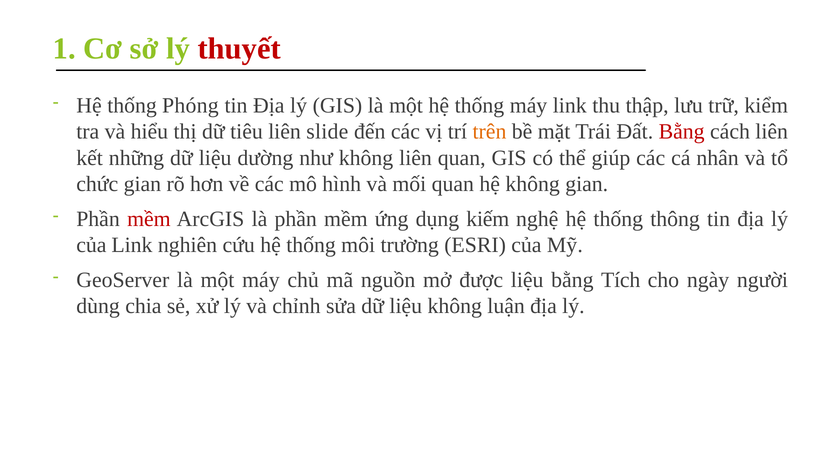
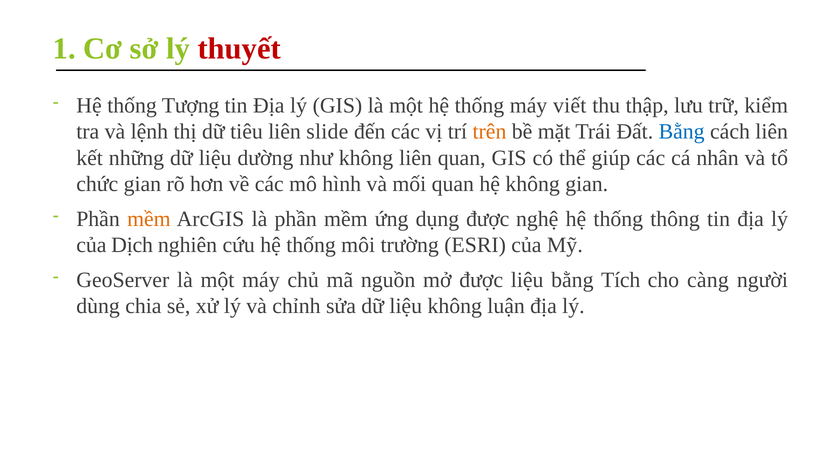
Phóng: Phóng -> Tượng (191, 106)
máy link: link -> viết (570, 106)
hiểu: hiểu -> lệnh (149, 132)
Bằng colour: red -> blue (682, 132)
mềm colour: red -> orange (149, 219)
dụng kiếm: kiếm -> được (488, 219)
của Link: Link -> Dịch (132, 245)
ngày: ngày -> càng (708, 280)
